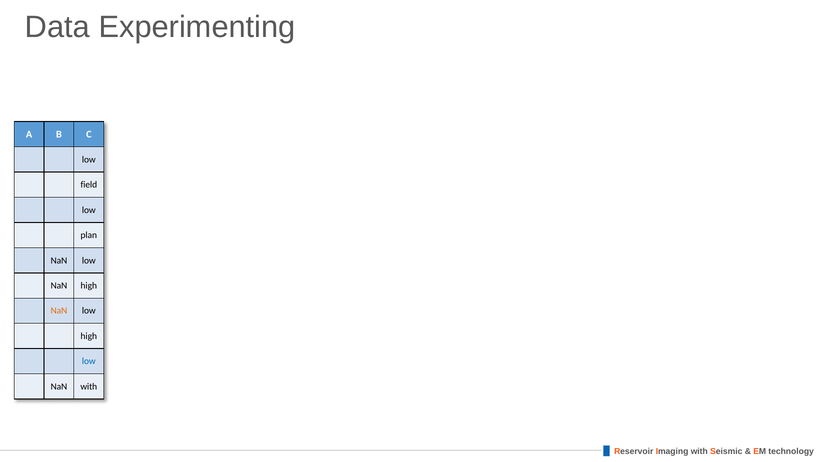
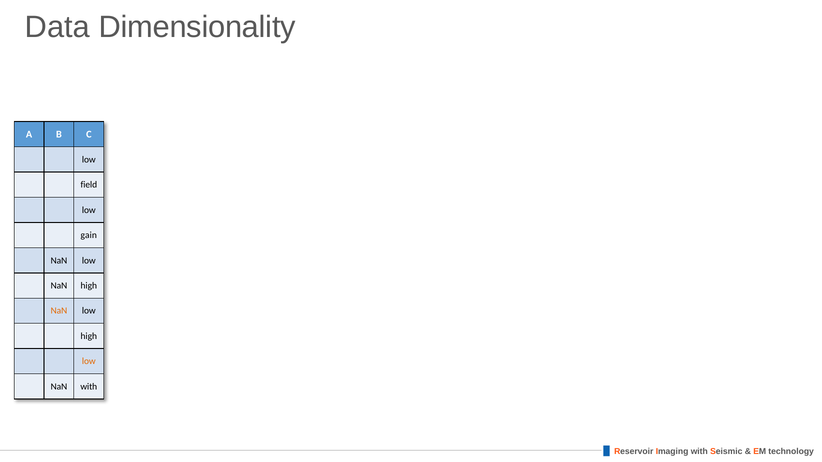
Experimenting: Experimenting -> Dimensionality (197, 27)
plan: plan -> gain (89, 235)
low colour: blue -> orange (89, 362)
